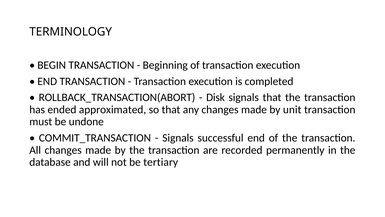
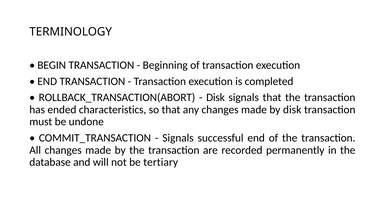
approximated: approximated -> characteristics (113, 109)
by unit: unit -> disk (292, 109)
